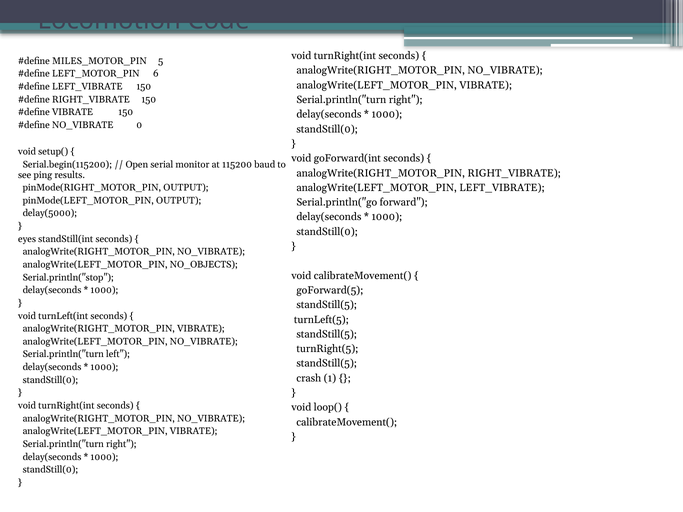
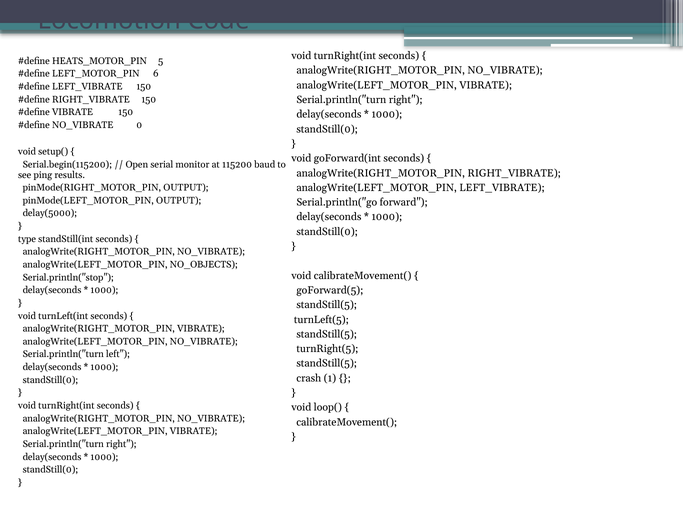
MILES_MOTOR_PIN: MILES_MOTOR_PIN -> HEATS_MOTOR_PIN (99, 61)
eyes: eyes -> type (27, 239)
